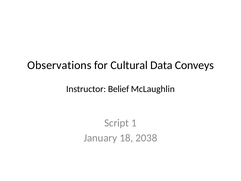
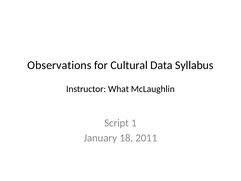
Conveys: Conveys -> Syllabus (194, 65)
Belief: Belief -> What (118, 89)
2038: 2038 -> 2011 (146, 138)
